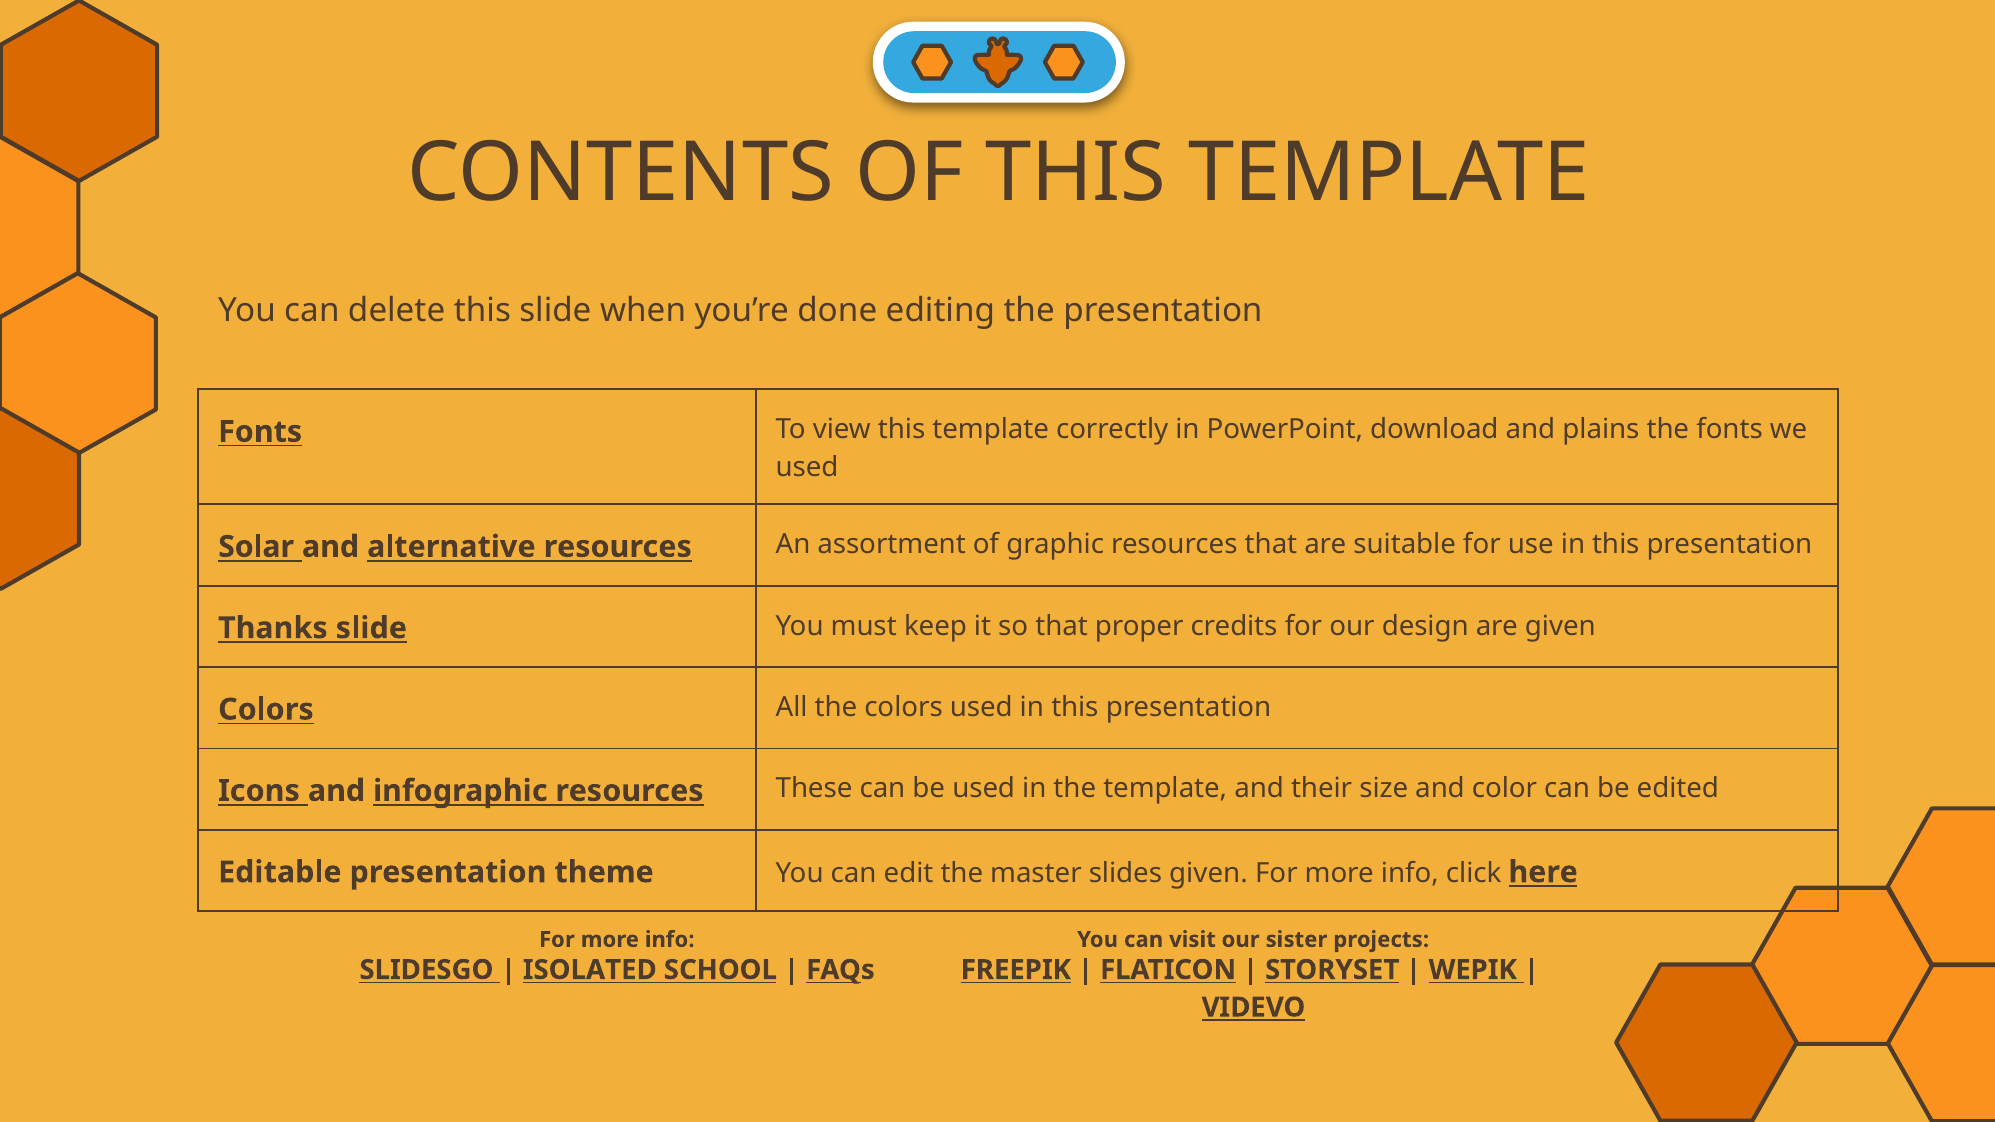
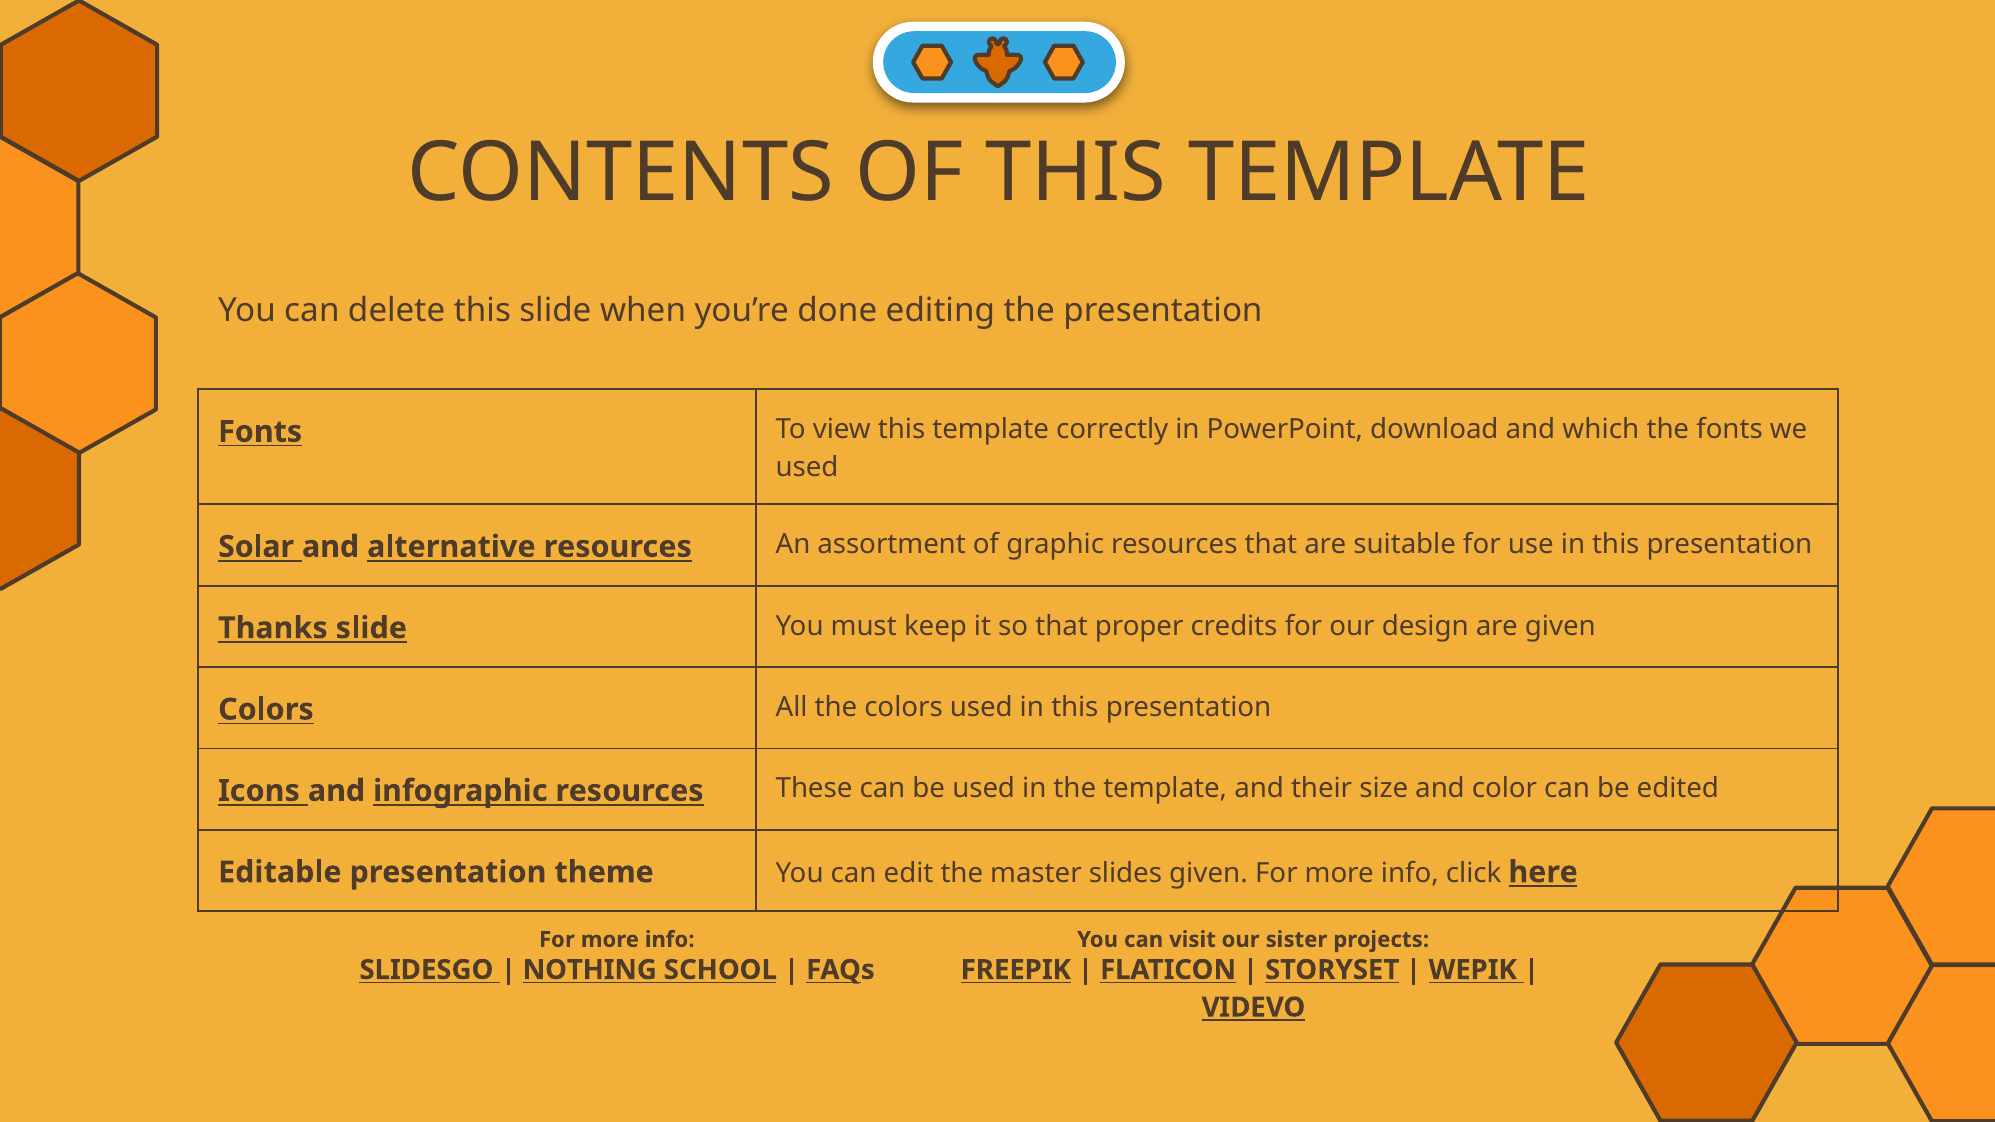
plains: plains -> which (1601, 430)
ISOLATED: ISOLATED -> NOTHING (590, 970)
